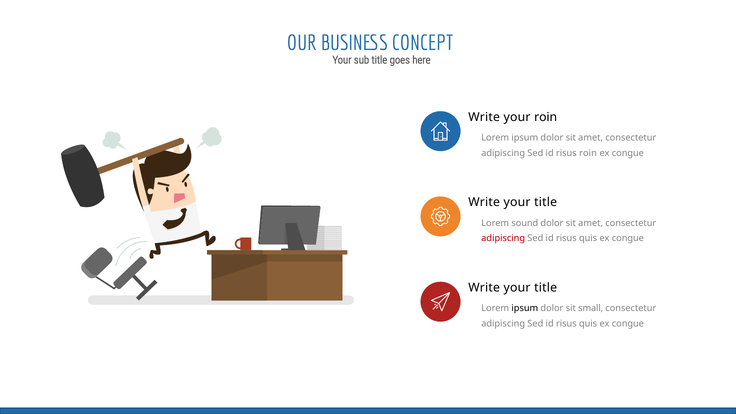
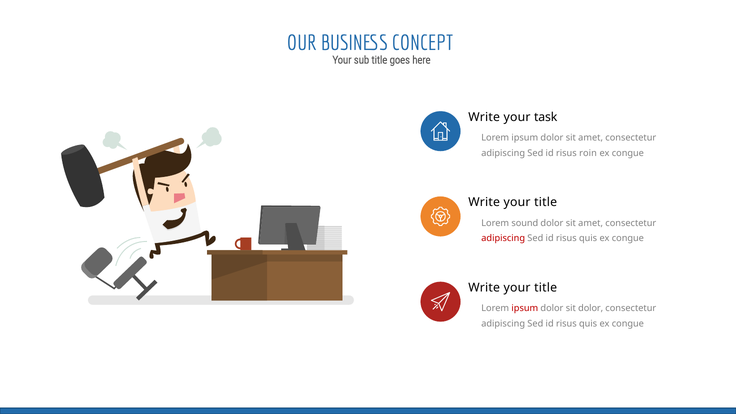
your roin: roin -> task (546, 117)
ipsum colour: black -> red (525, 308)
sit small: small -> dolor (591, 308)
